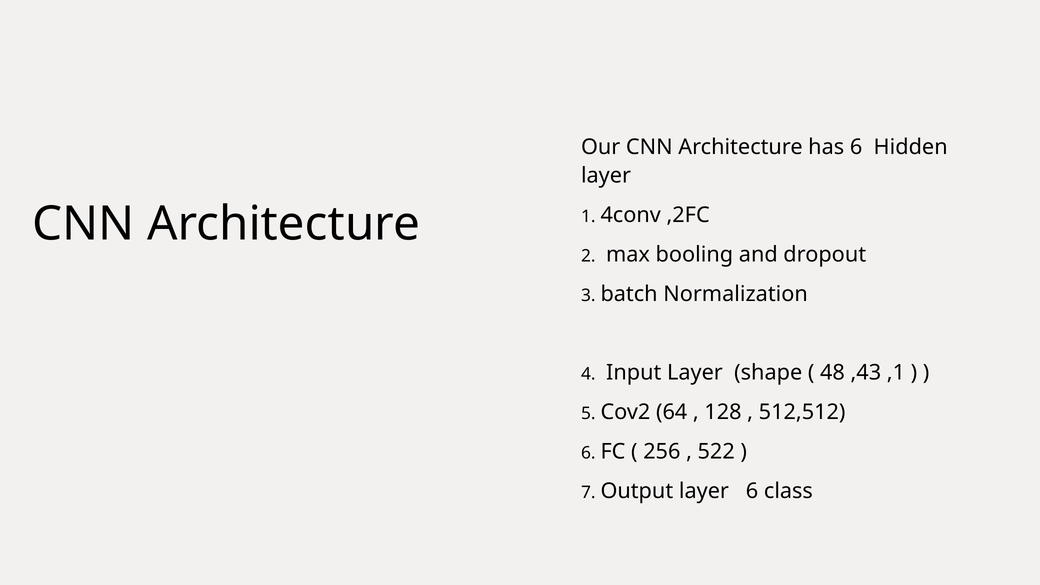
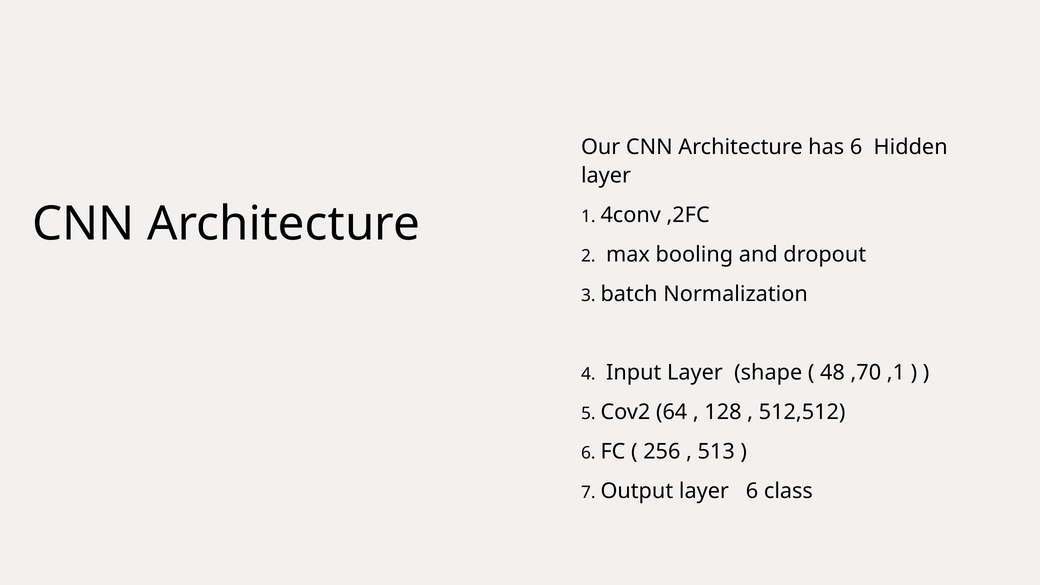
,43: ,43 -> ,70 (866, 373)
522: 522 -> 513 (716, 452)
